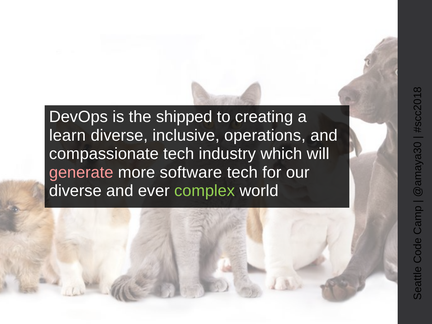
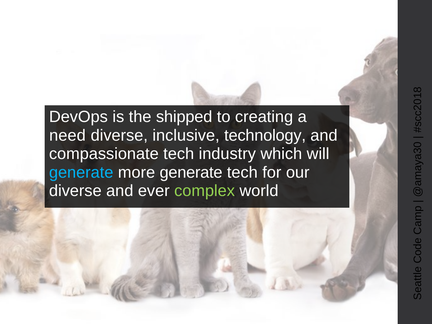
learn: learn -> need (67, 135)
operations: operations -> technology (265, 135)
generate colour: pink -> light blue (81, 172)
more software: software -> generate (191, 172)
